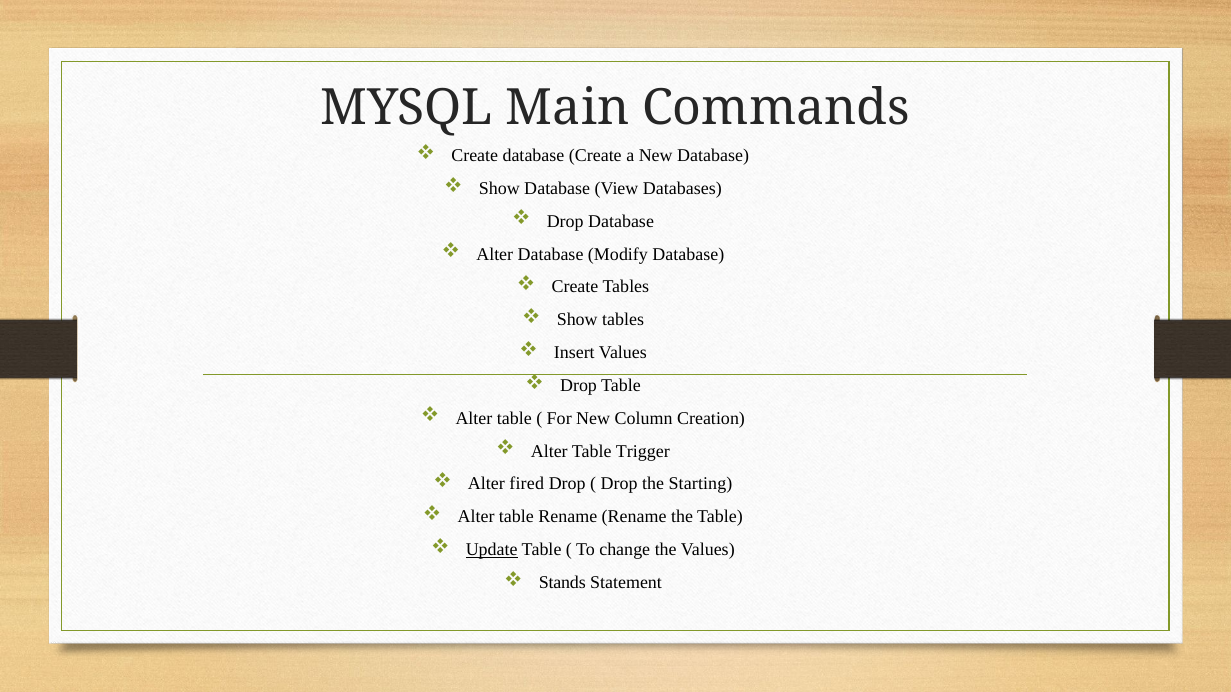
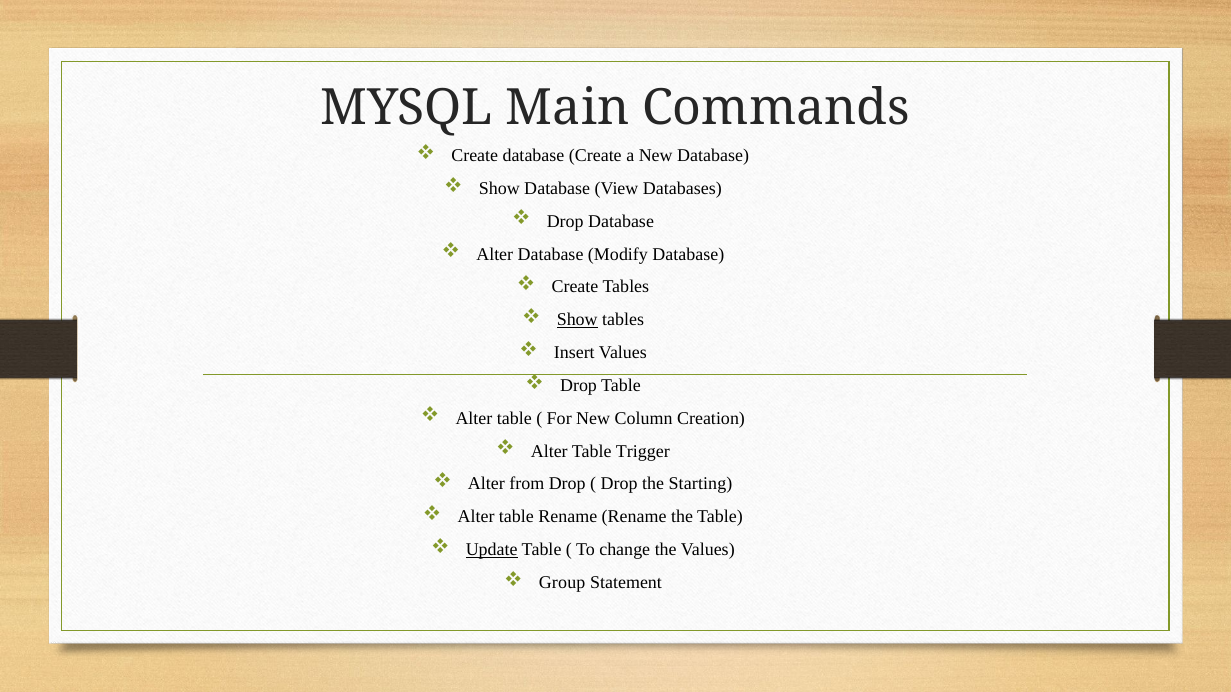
Show underline: none -> present (577, 320)
fired: fired -> from (527, 484)
Stands: Stands -> Group (562, 583)
